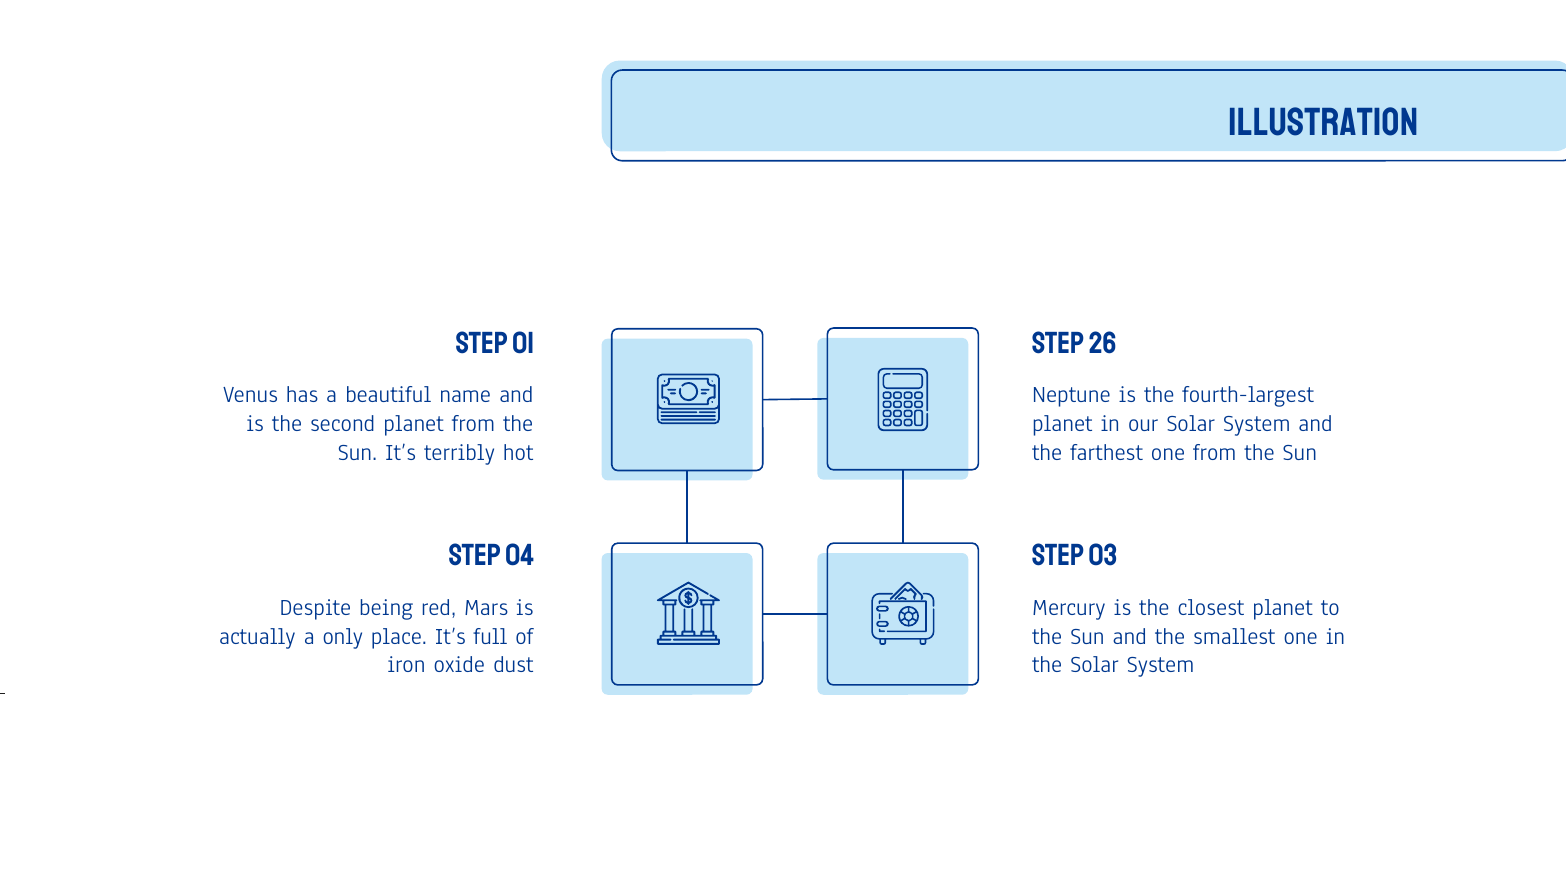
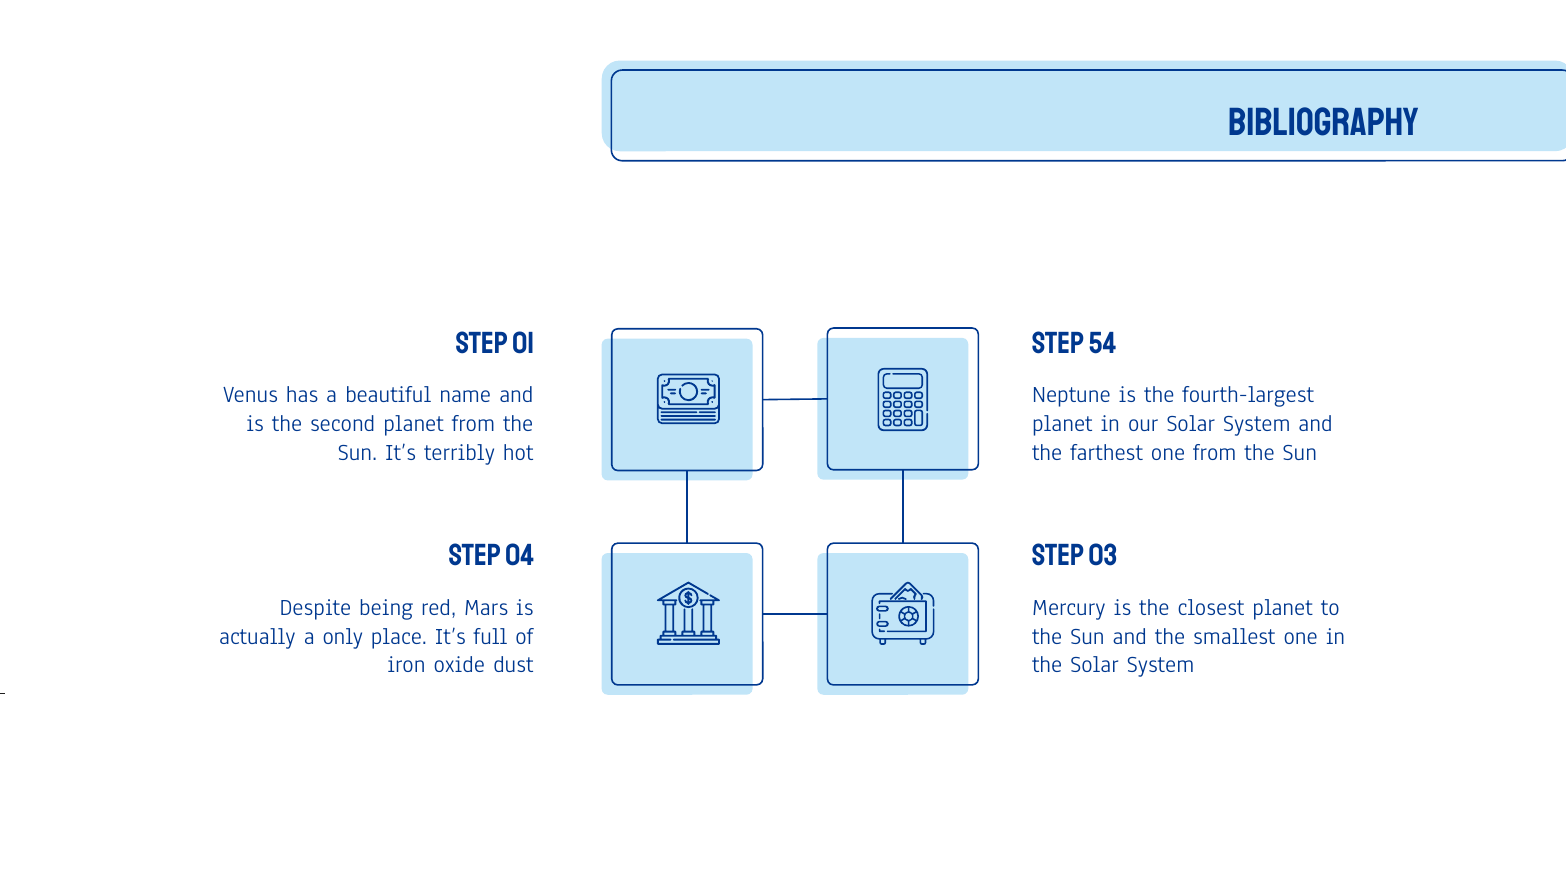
ILLUSTRATION: ILLUSTRATION -> BIBLIOGRAPHY (1323, 122)
26: 26 -> 54 (1103, 343)
